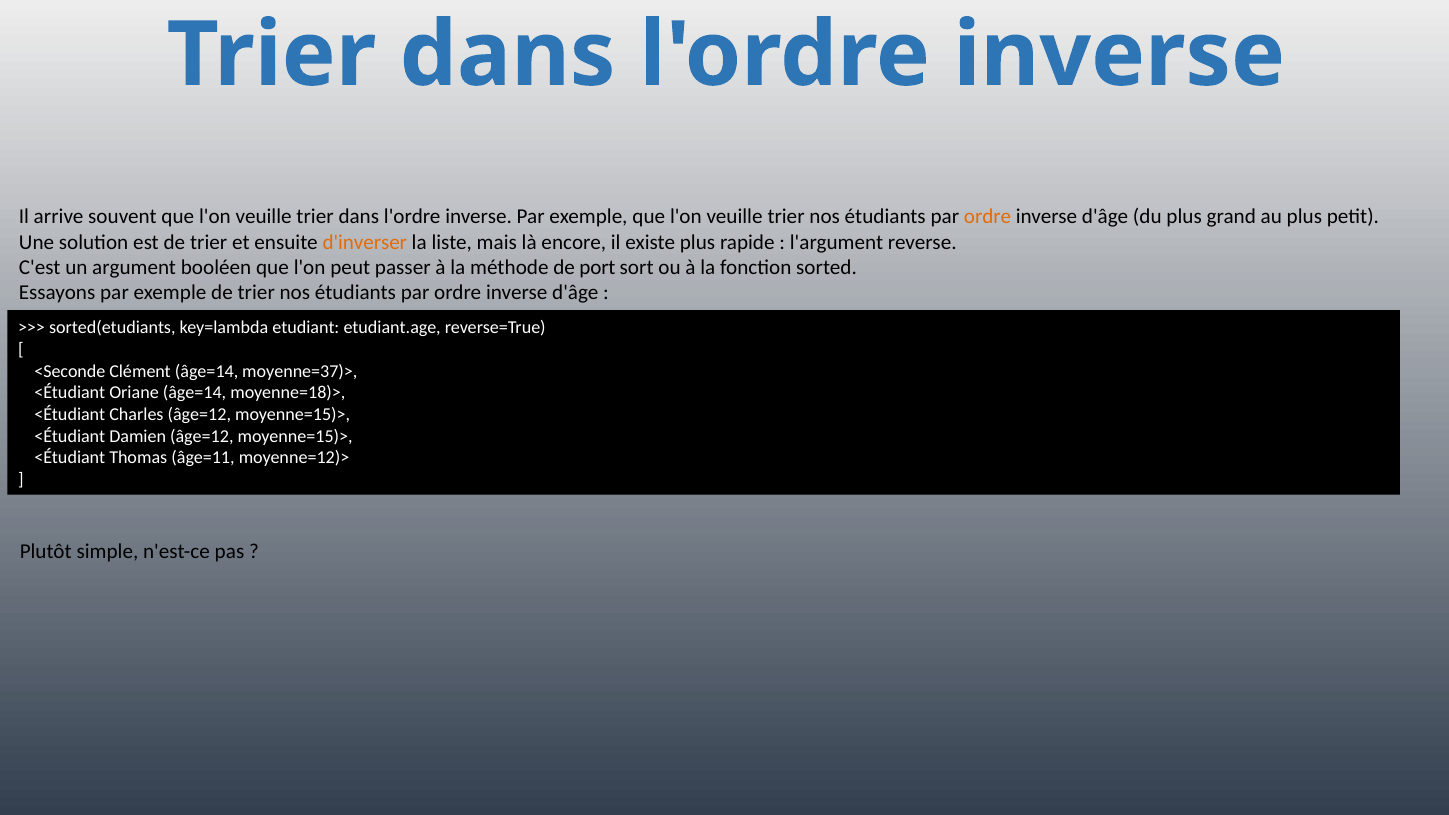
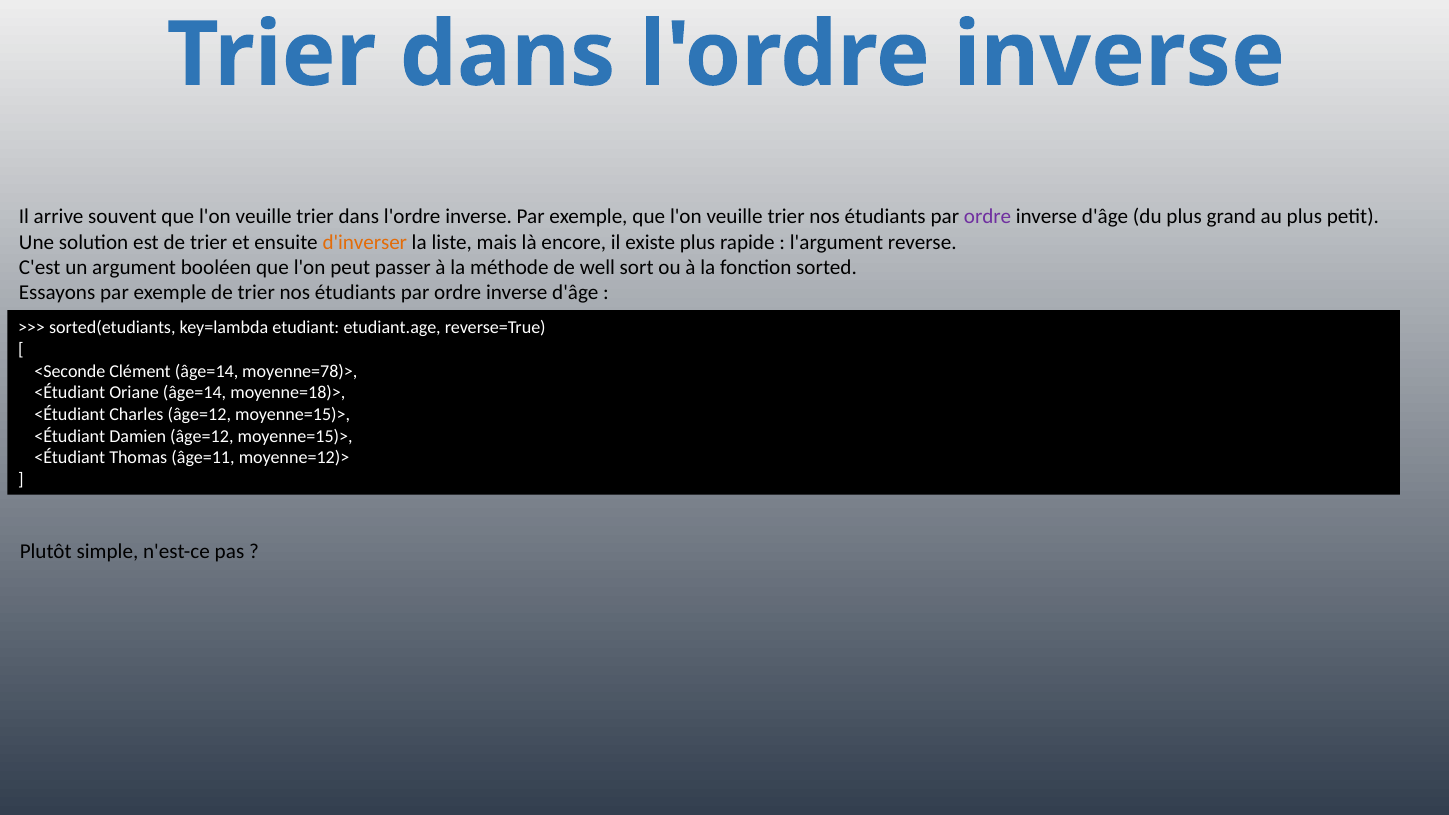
ordre colour: orange -> purple (988, 217)
port: port -> well (597, 268)
moyenne=37)>: moyenne=37)> -> moyenne=78)> (300, 371)
